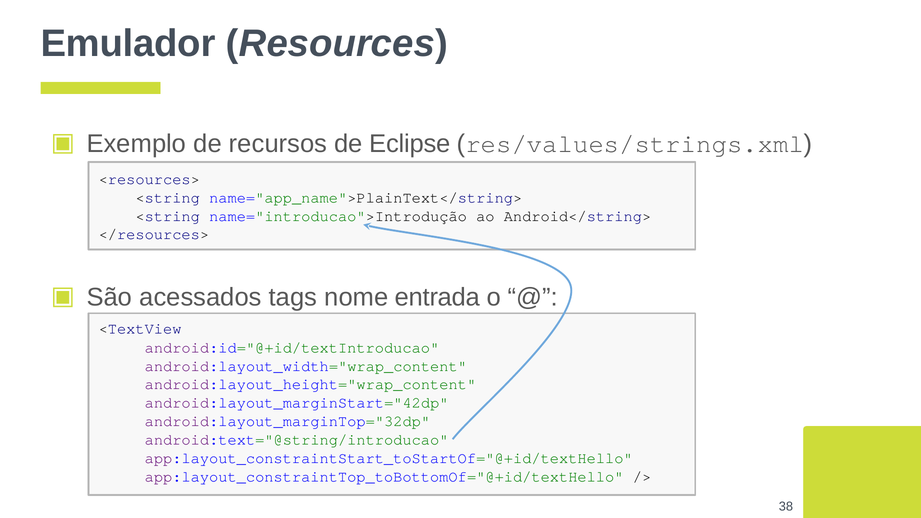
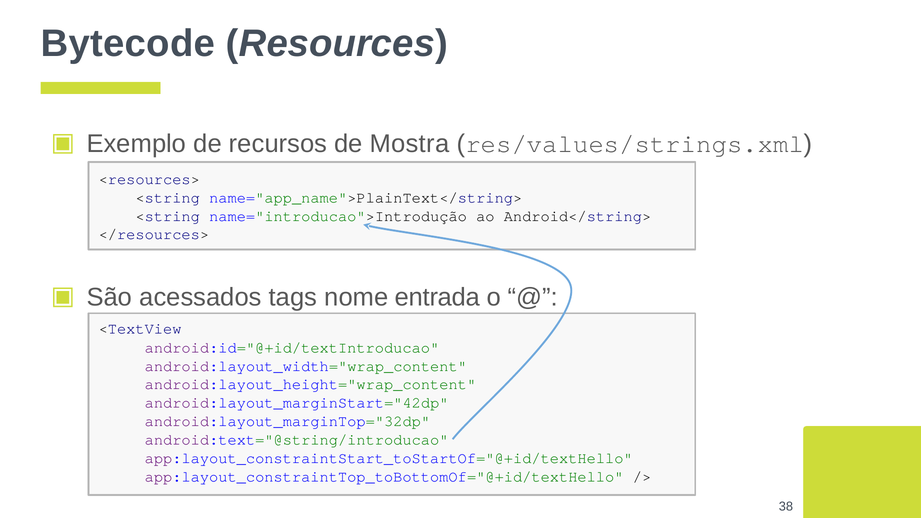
Emulador: Emulador -> Bytecode (128, 44)
Eclipse: Eclipse -> Mostra (410, 144)
